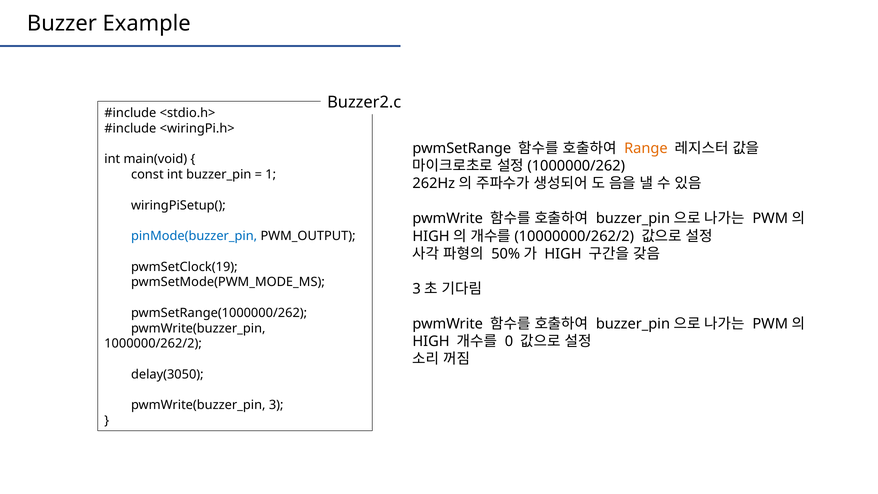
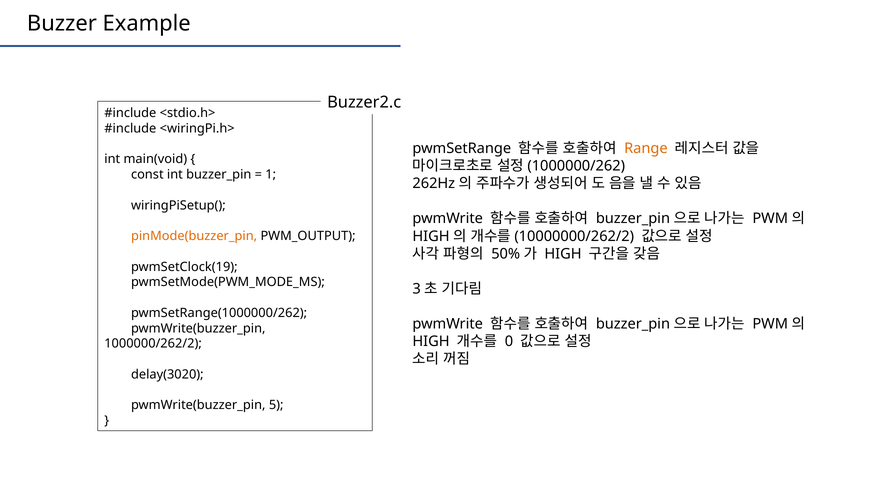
pinMode(buzzer_pin colour: blue -> orange (194, 236)
delay(3050: delay(3050 -> delay(3020 (167, 374)
3: 3 -> 5 (276, 405)
